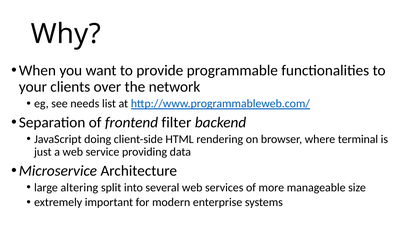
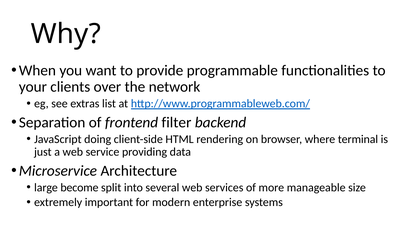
needs: needs -> extras (85, 104)
altering: altering -> become (79, 188)
